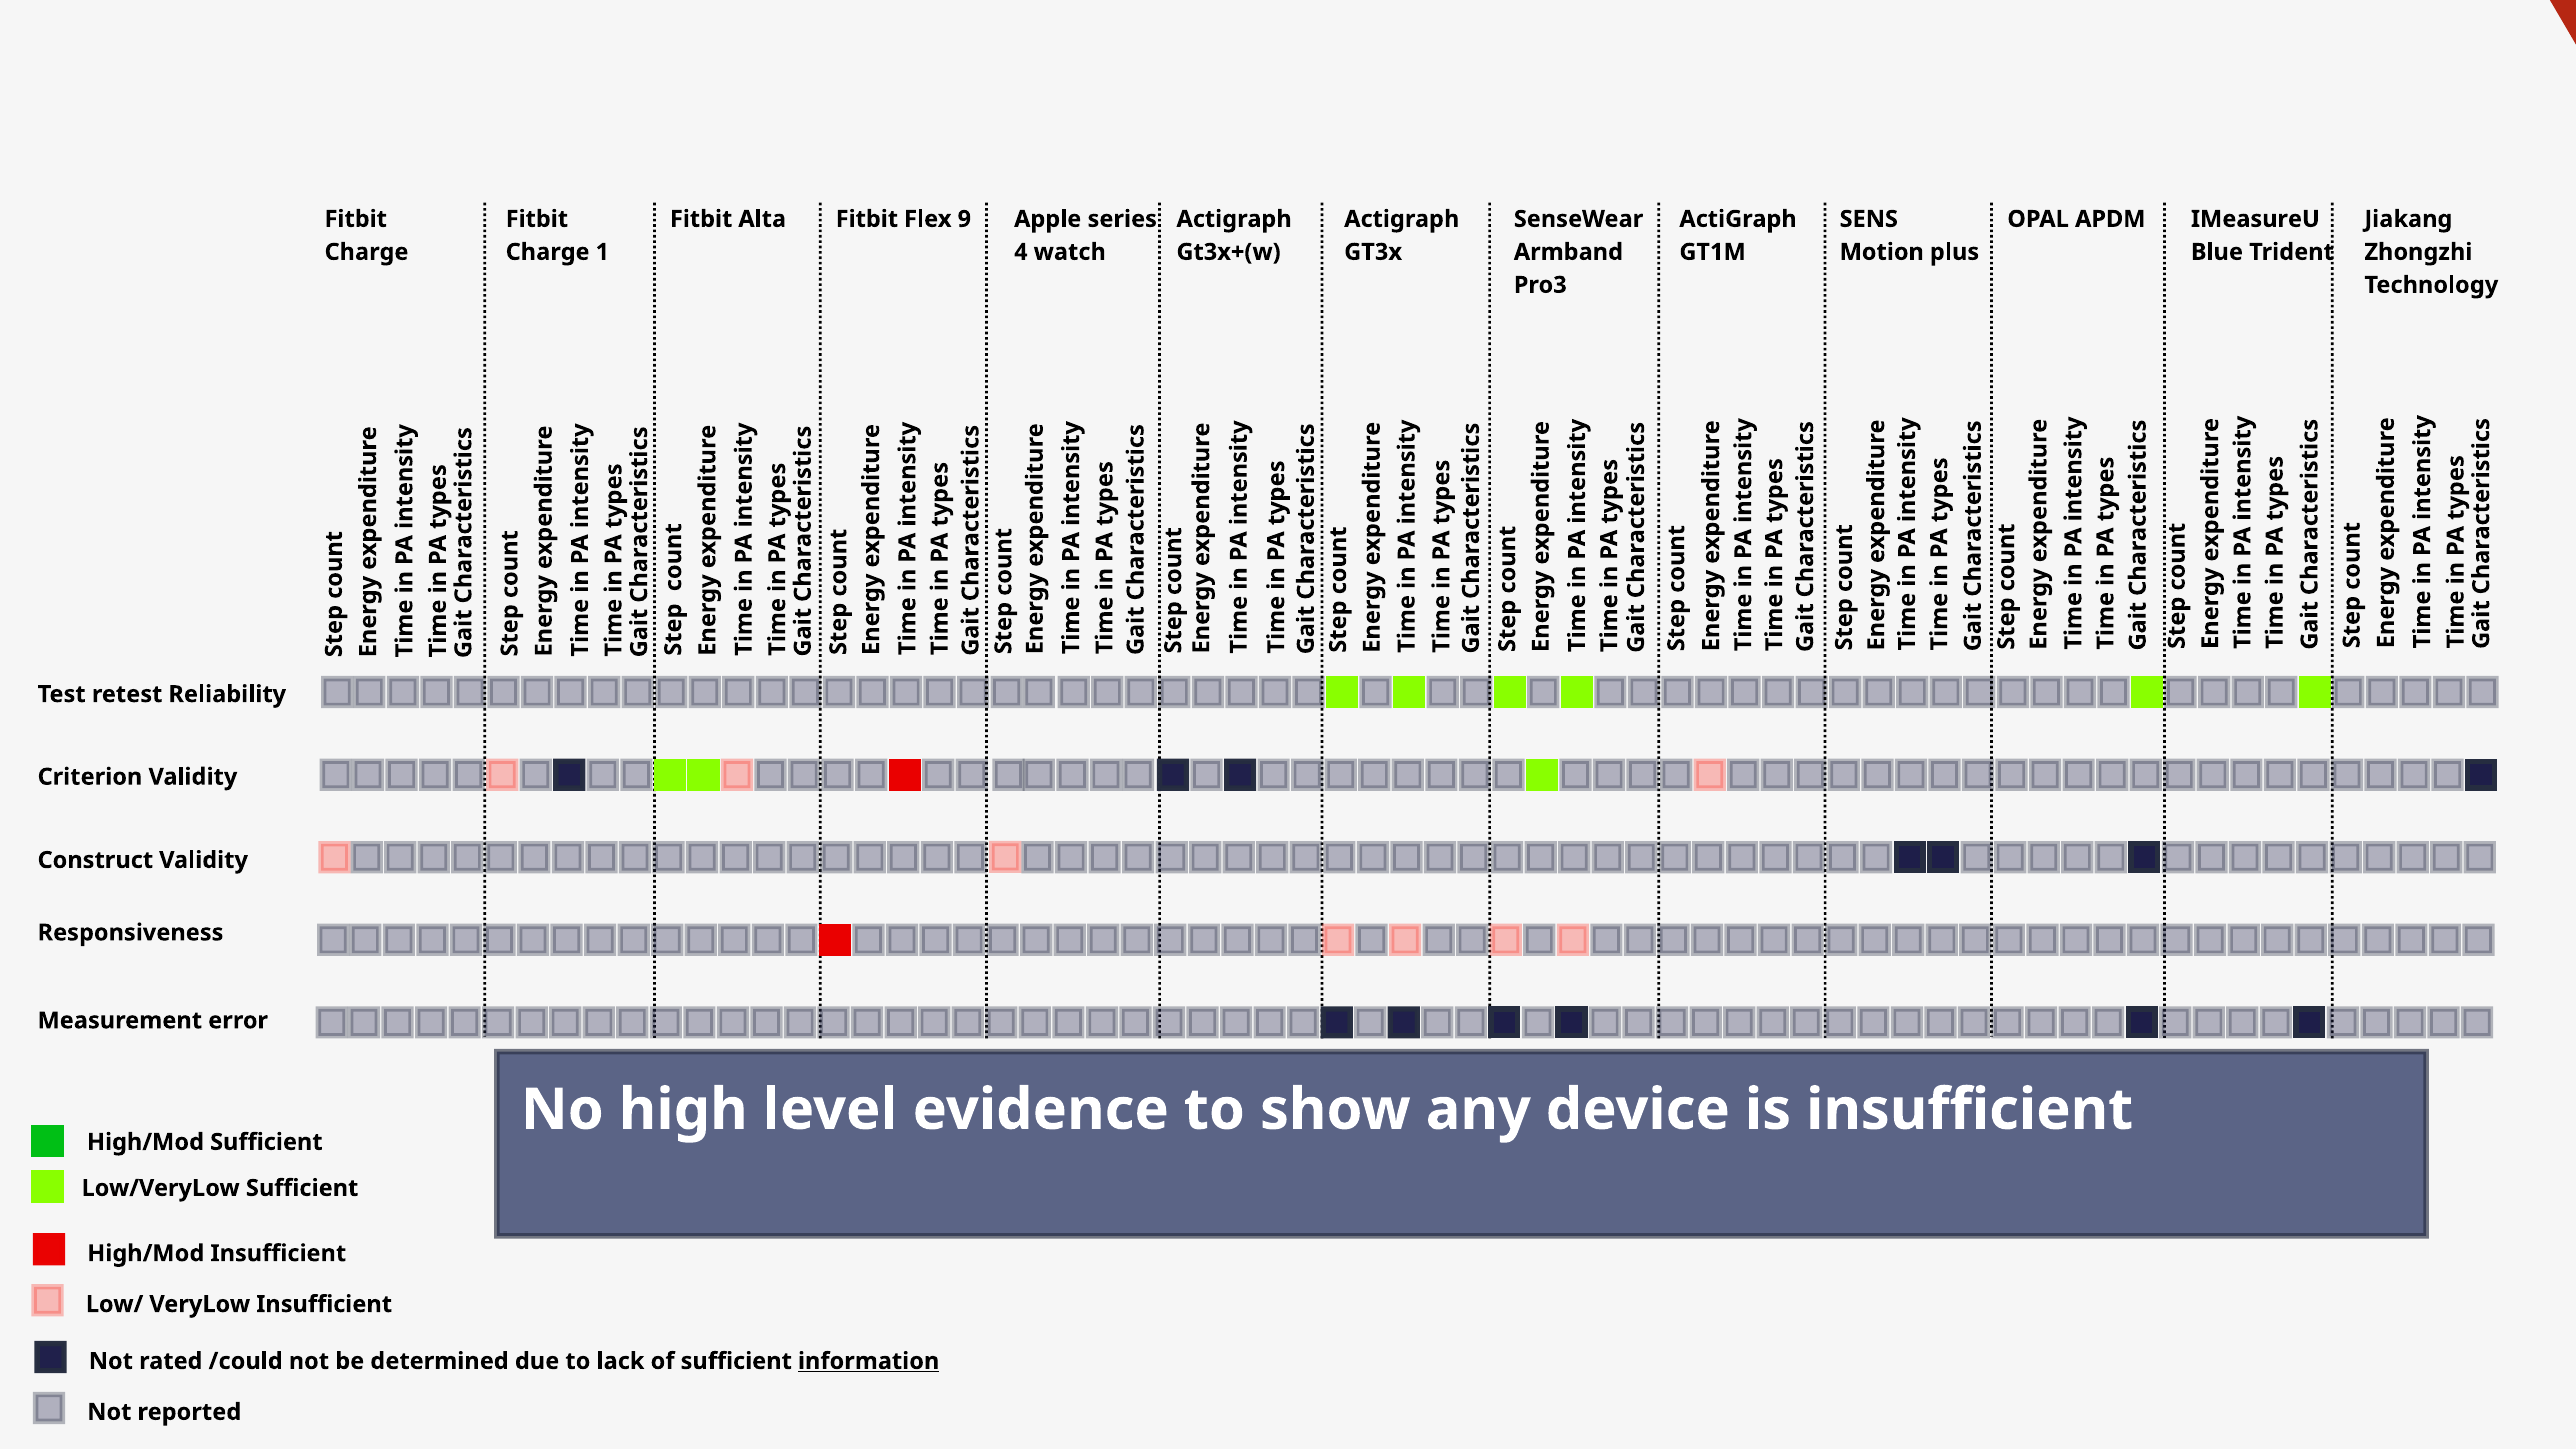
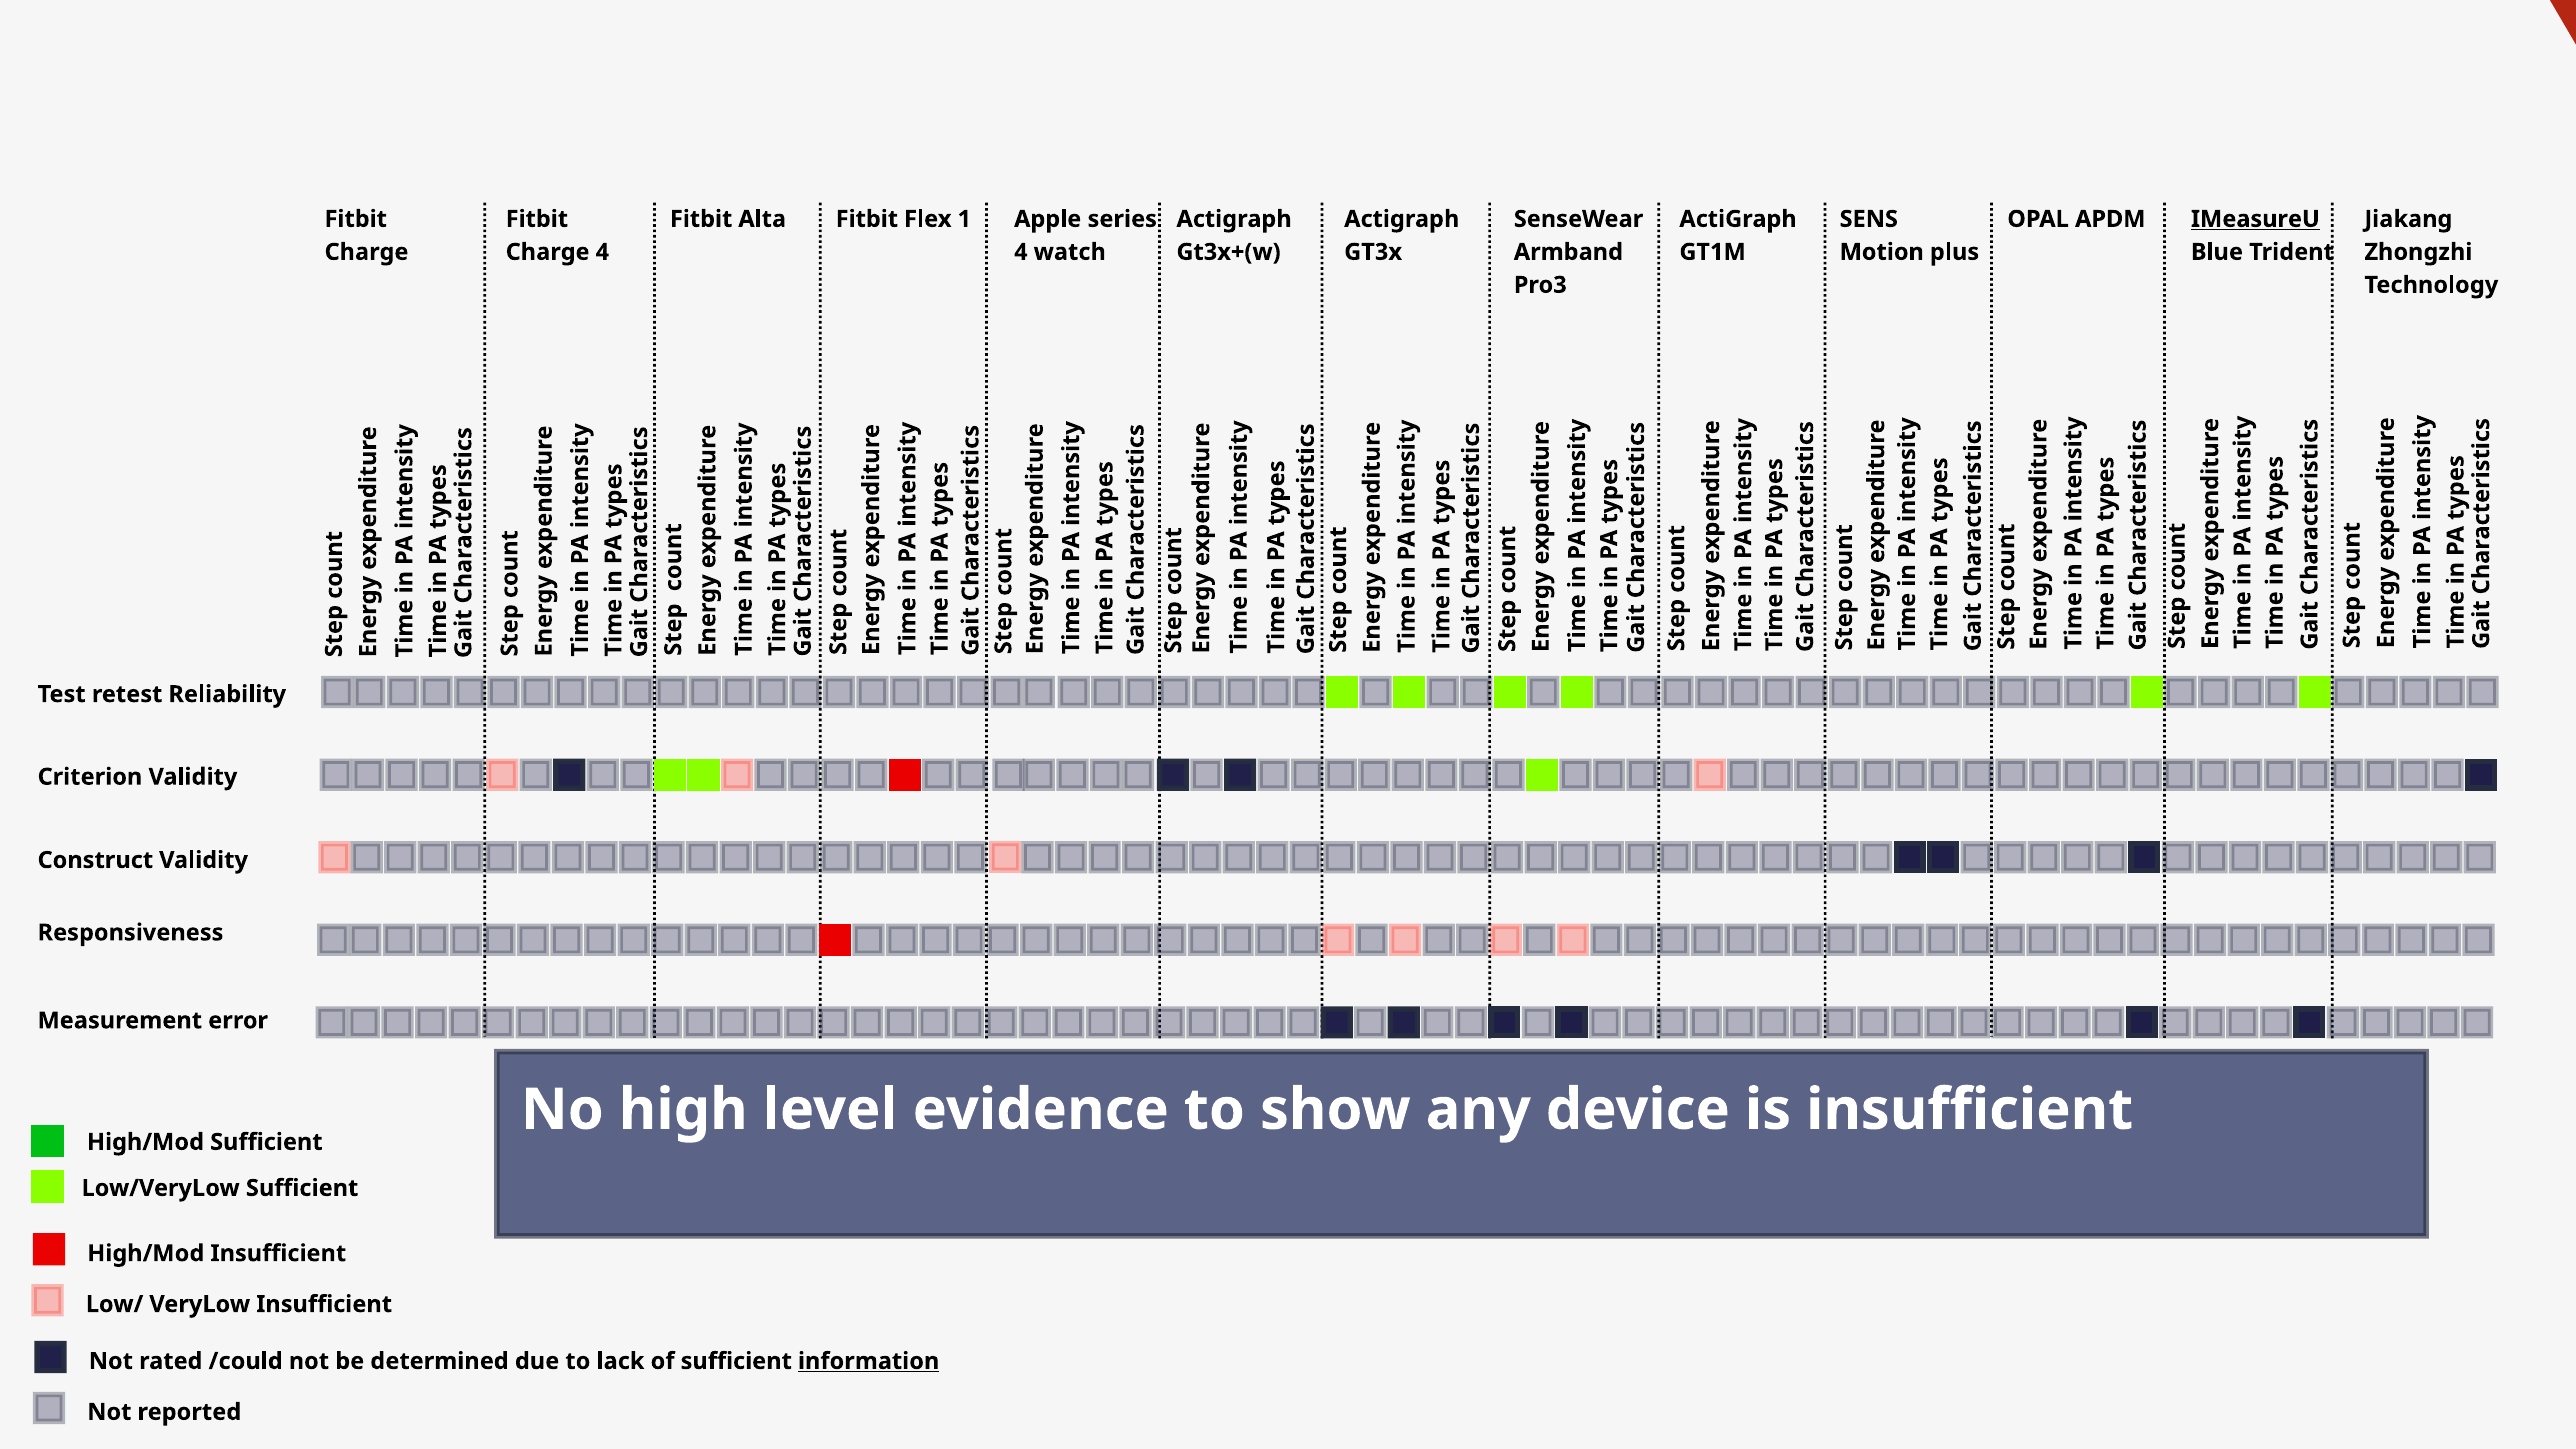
9: 9 -> 1 (964, 219)
IMeasureU underline: none -> present (2255, 219)
Charge 1: 1 -> 4 (602, 252)
